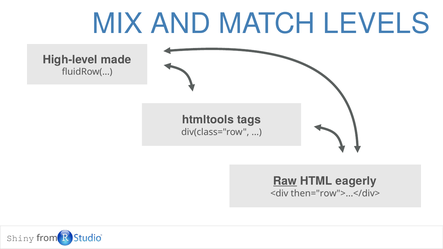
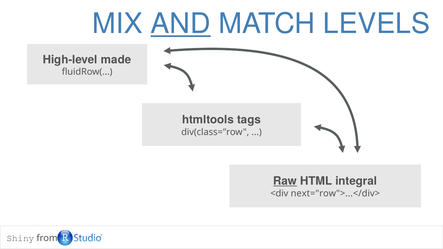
AND underline: none -> present (181, 24)
eagerly: eagerly -> integral (356, 181)
then="row">...</div>: then="row">...</div> -> next="row">...</div> (335, 194)
